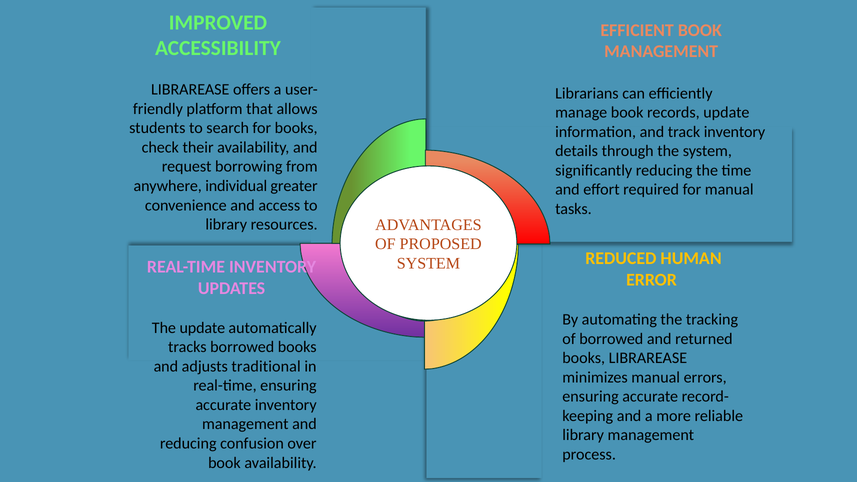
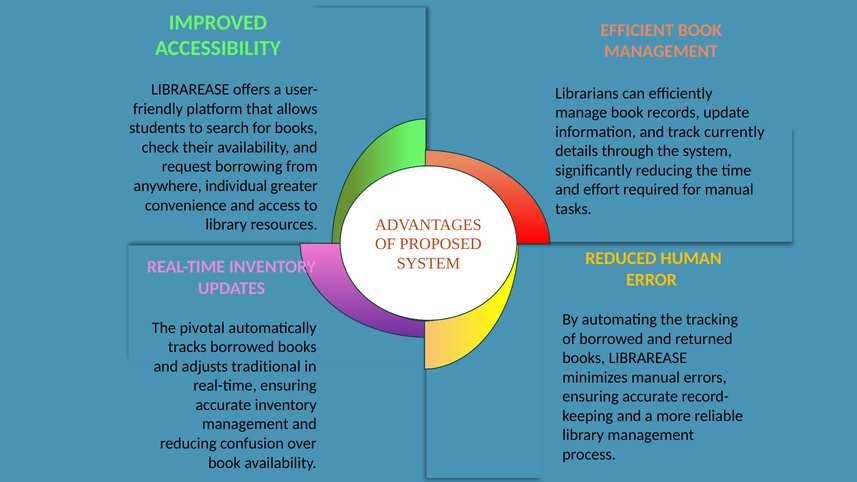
track inventory: inventory -> currently (734, 132)
The update: update -> pivotal (202, 328)
